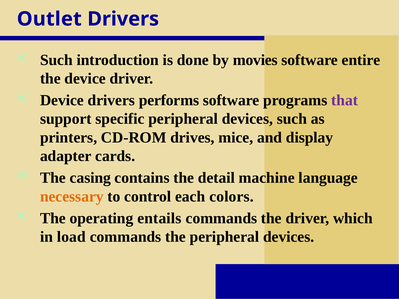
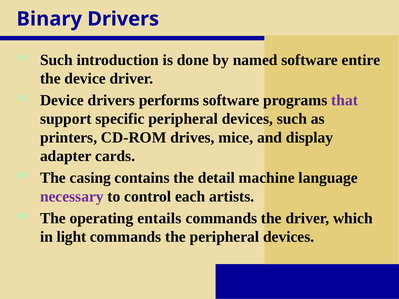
Outlet: Outlet -> Binary (49, 19)
movies: movies -> named (255, 60)
necessary colour: orange -> purple (72, 197)
colors: colors -> artists (232, 197)
load: load -> light (71, 237)
